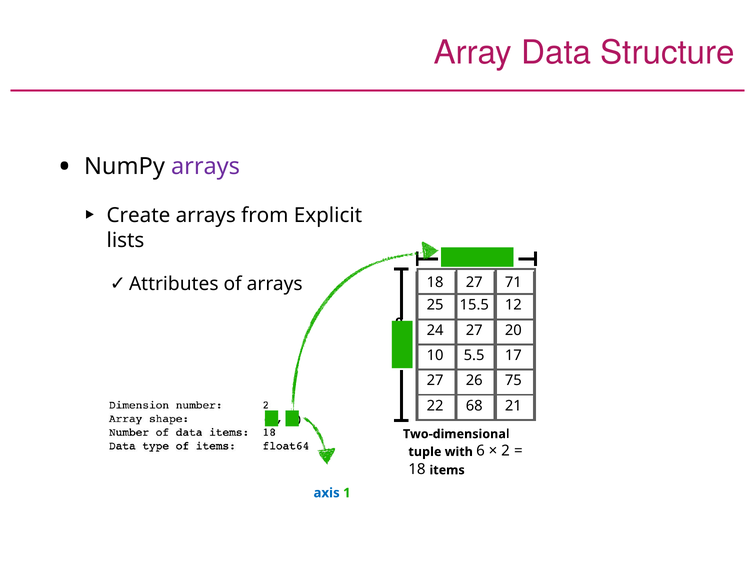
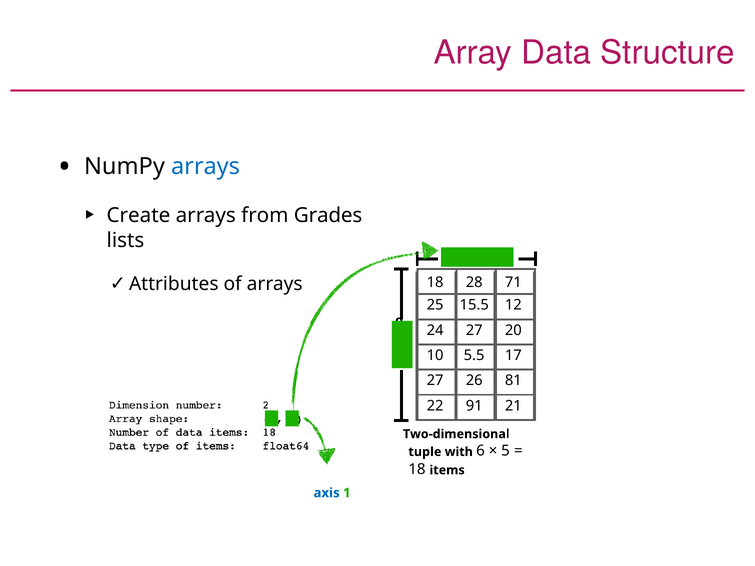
arrays colour: purple -> blue (206, 167)
Explicit: Explicit -> Grades (328, 216)
18 27: 27 -> 28 (474, 283)
75: 75 -> 81 (513, 381)
68: 68 -> 91 (474, 406)
2: 2 -> 5 (505, 451)
